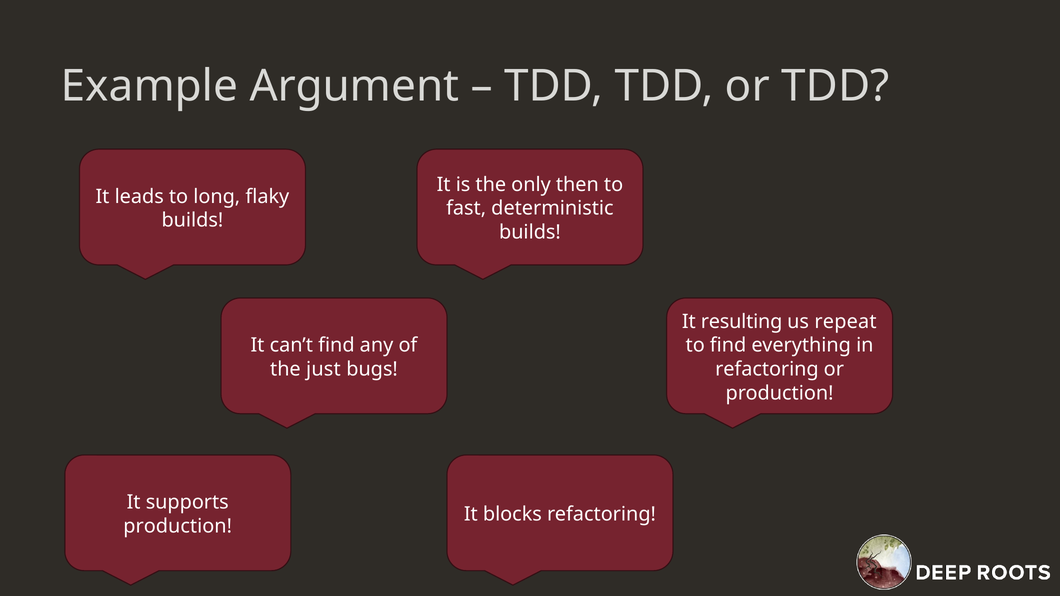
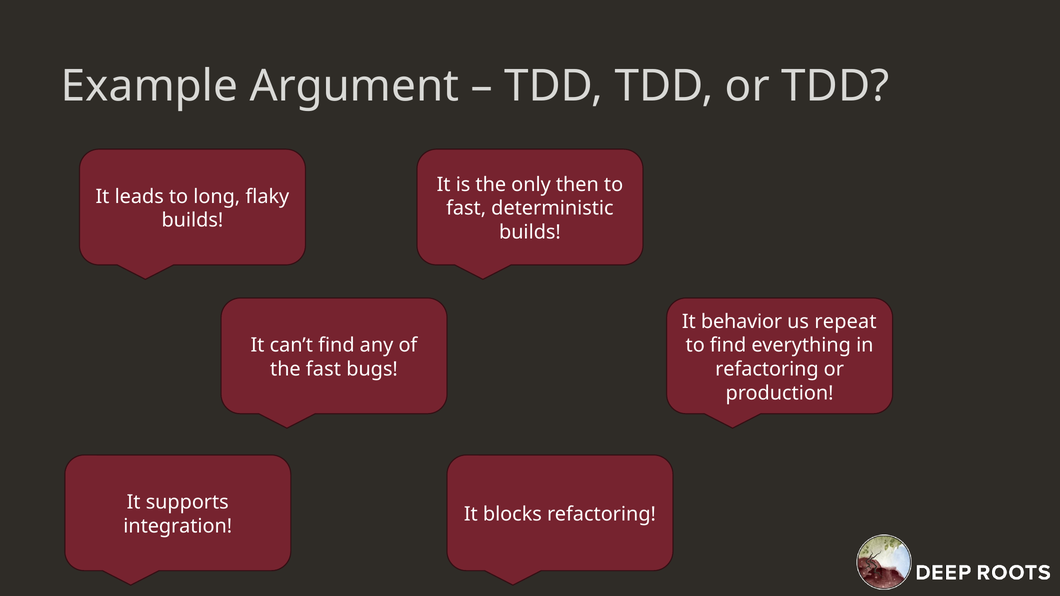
resulting: resulting -> behavior (742, 322)
the just: just -> fast (323, 369)
production: production -> integration (178, 526)
